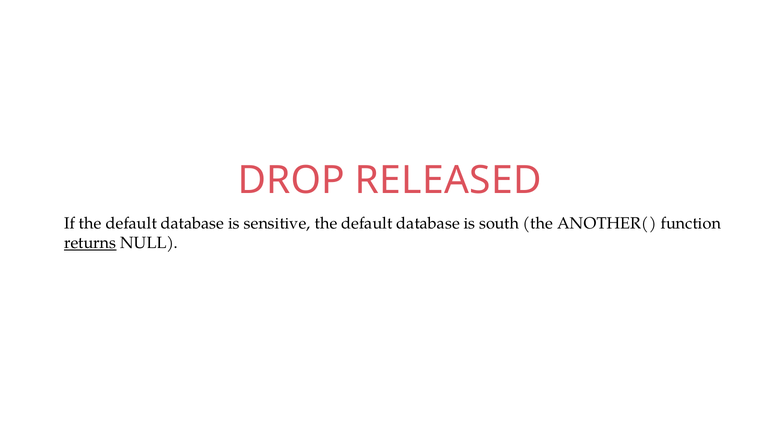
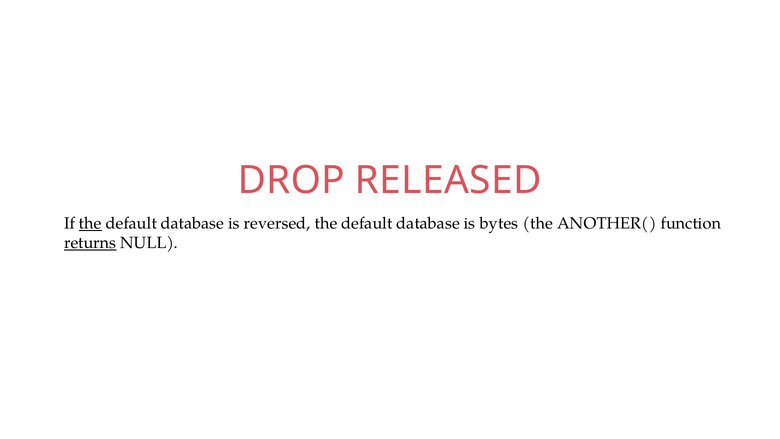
the underline: none -> present (90, 223)
sensitive: sensitive -> reversed (277, 223)
south: south -> bytes (499, 223)
